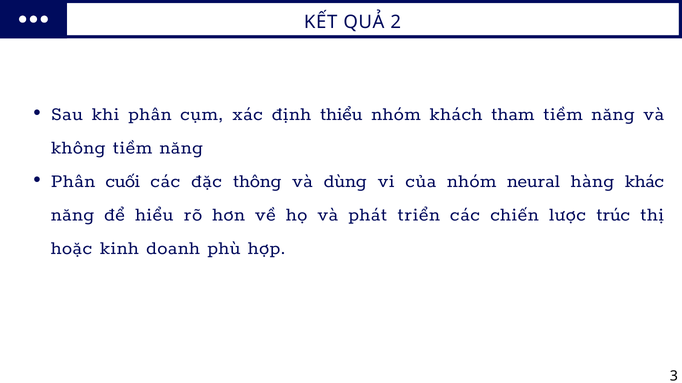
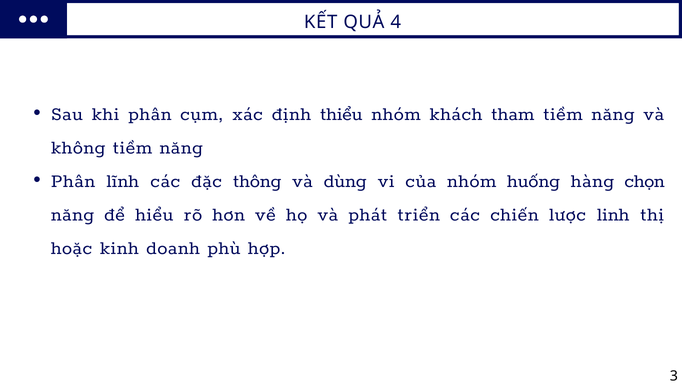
2: 2 -> 4 (396, 22)
cuối: cuối -> lĩnh (123, 181)
neural: neural -> huống (533, 181)
khác: khác -> chọn (645, 181)
trúc: trúc -> linh (613, 214)
